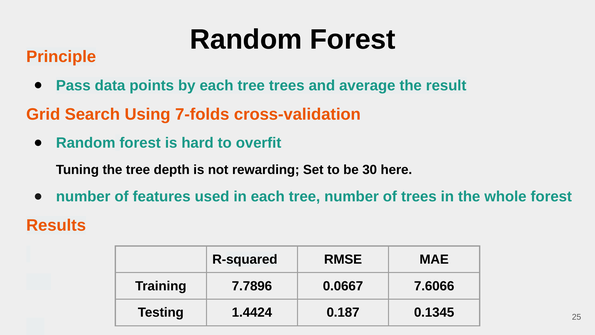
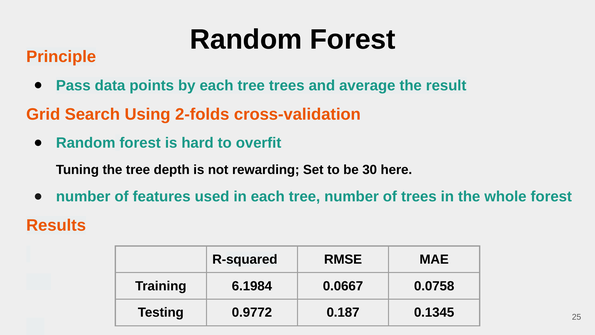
7-folds: 7-folds -> 2-folds (202, 114)
7.7896: 7.7896 -> 6.1984 (252, 286)
7.6066: 7.6066 -> 0.0758 (434, 286)
1.4424: 1.4424 -> 0.9772 (252, 312)
